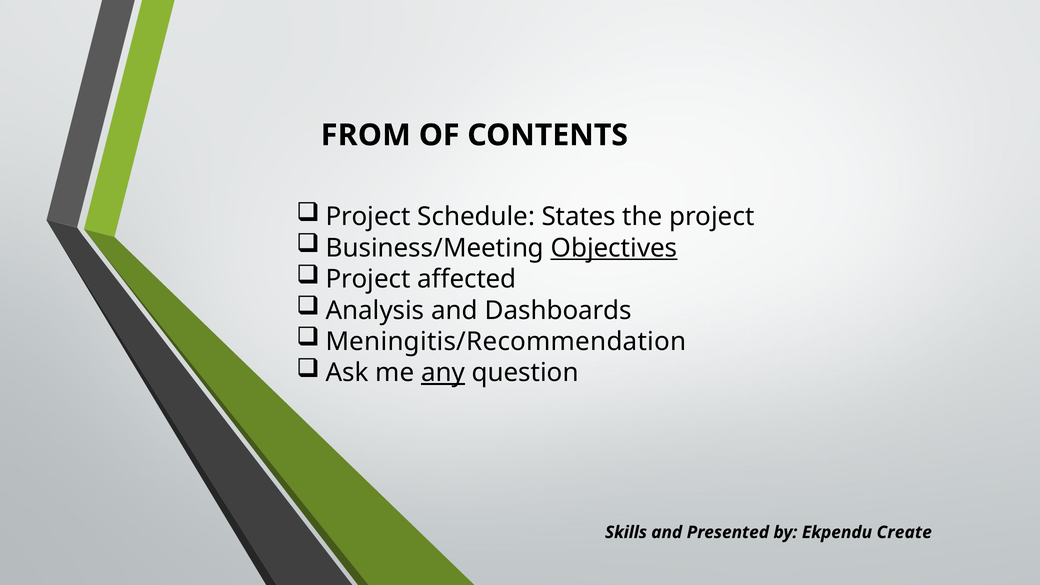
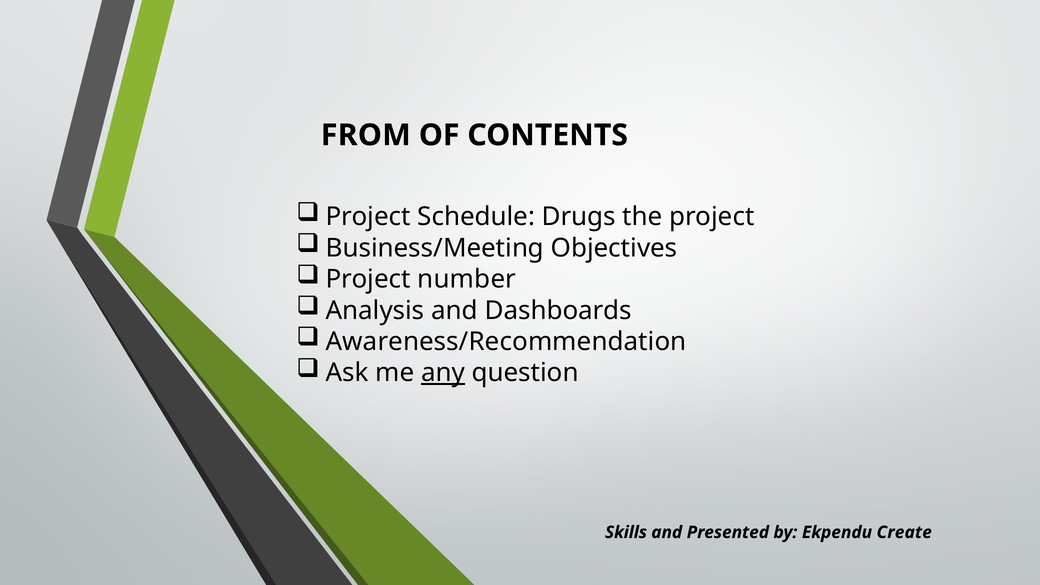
States: States -> Drugs (579, 217)
Objectives underline: present -> none (614, 248)
affected: affected -> number (467, 279)
Meningitis/Recommendation: Meningitis/Recommendation -> Awareness/Recommendation (506, 342)
